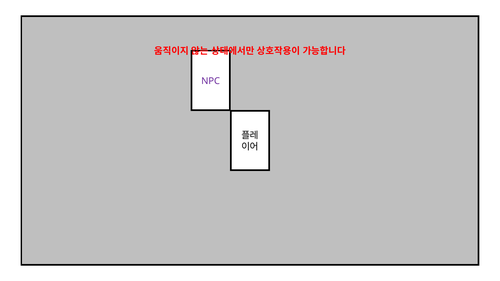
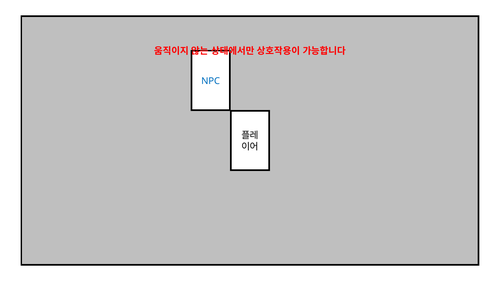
NPC colour: purple -> blue (211, 81)
